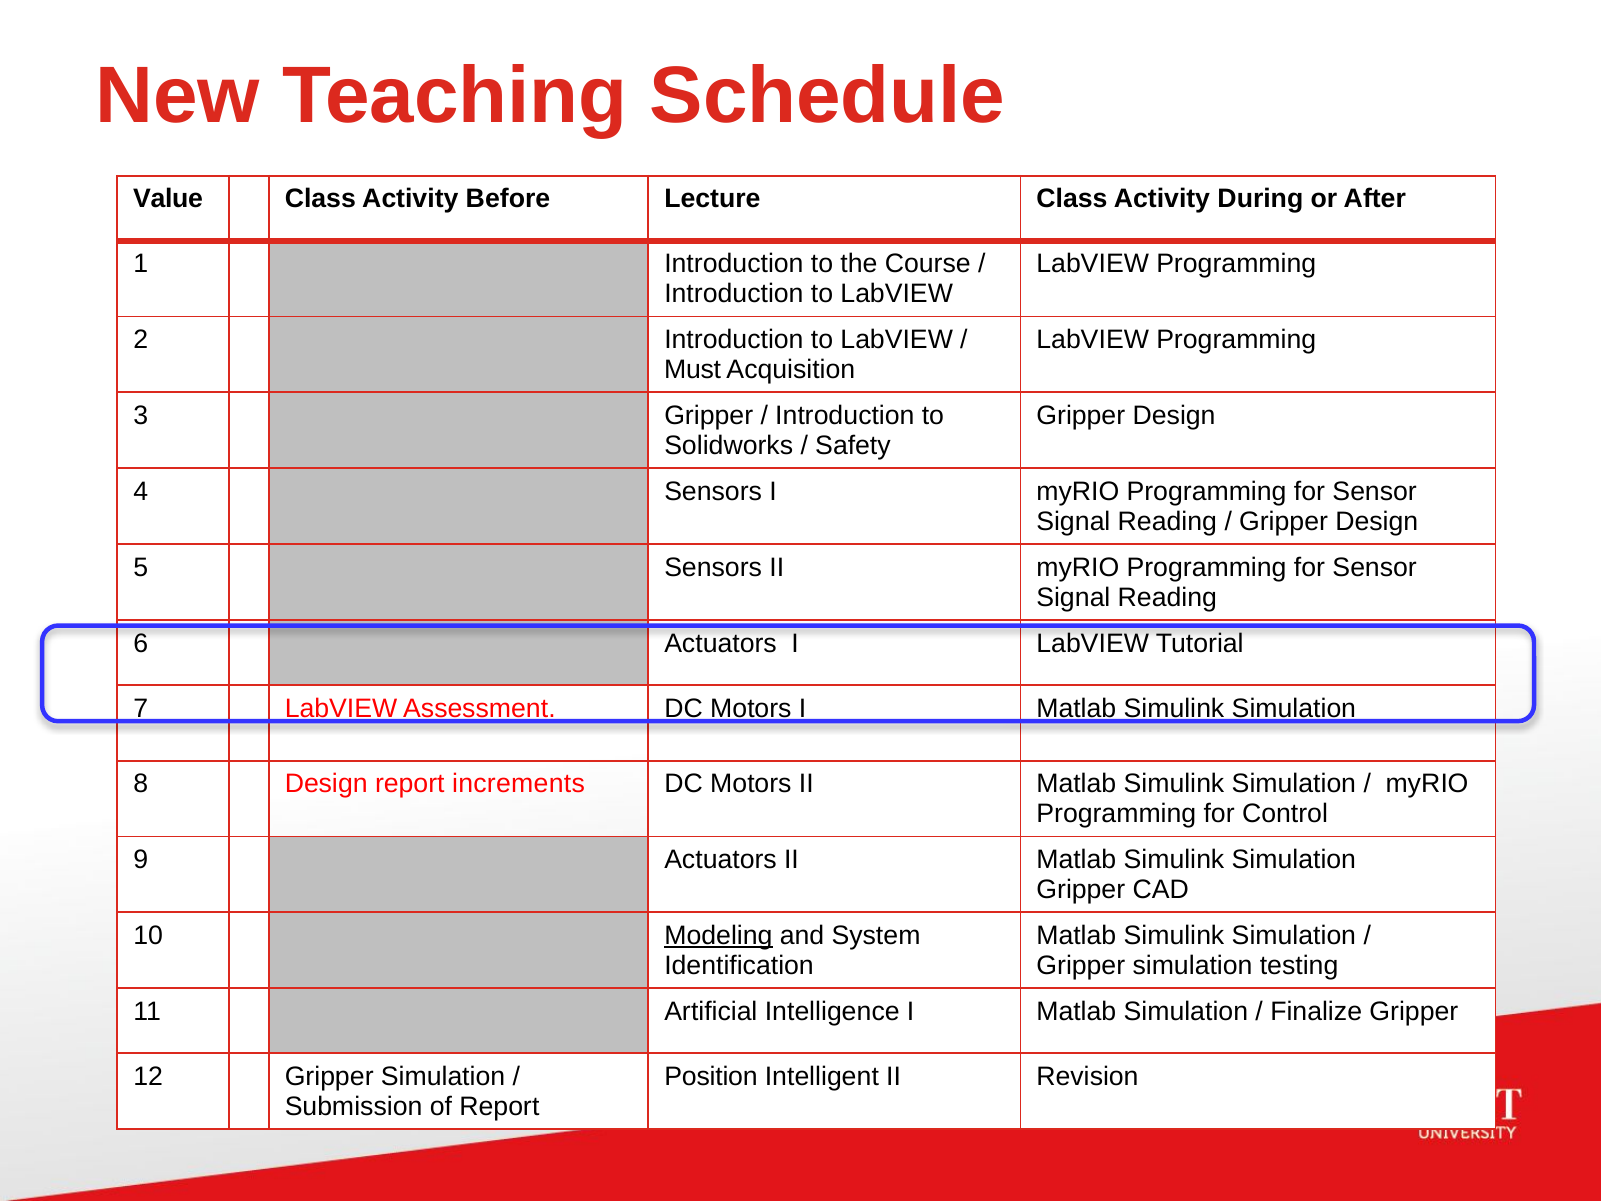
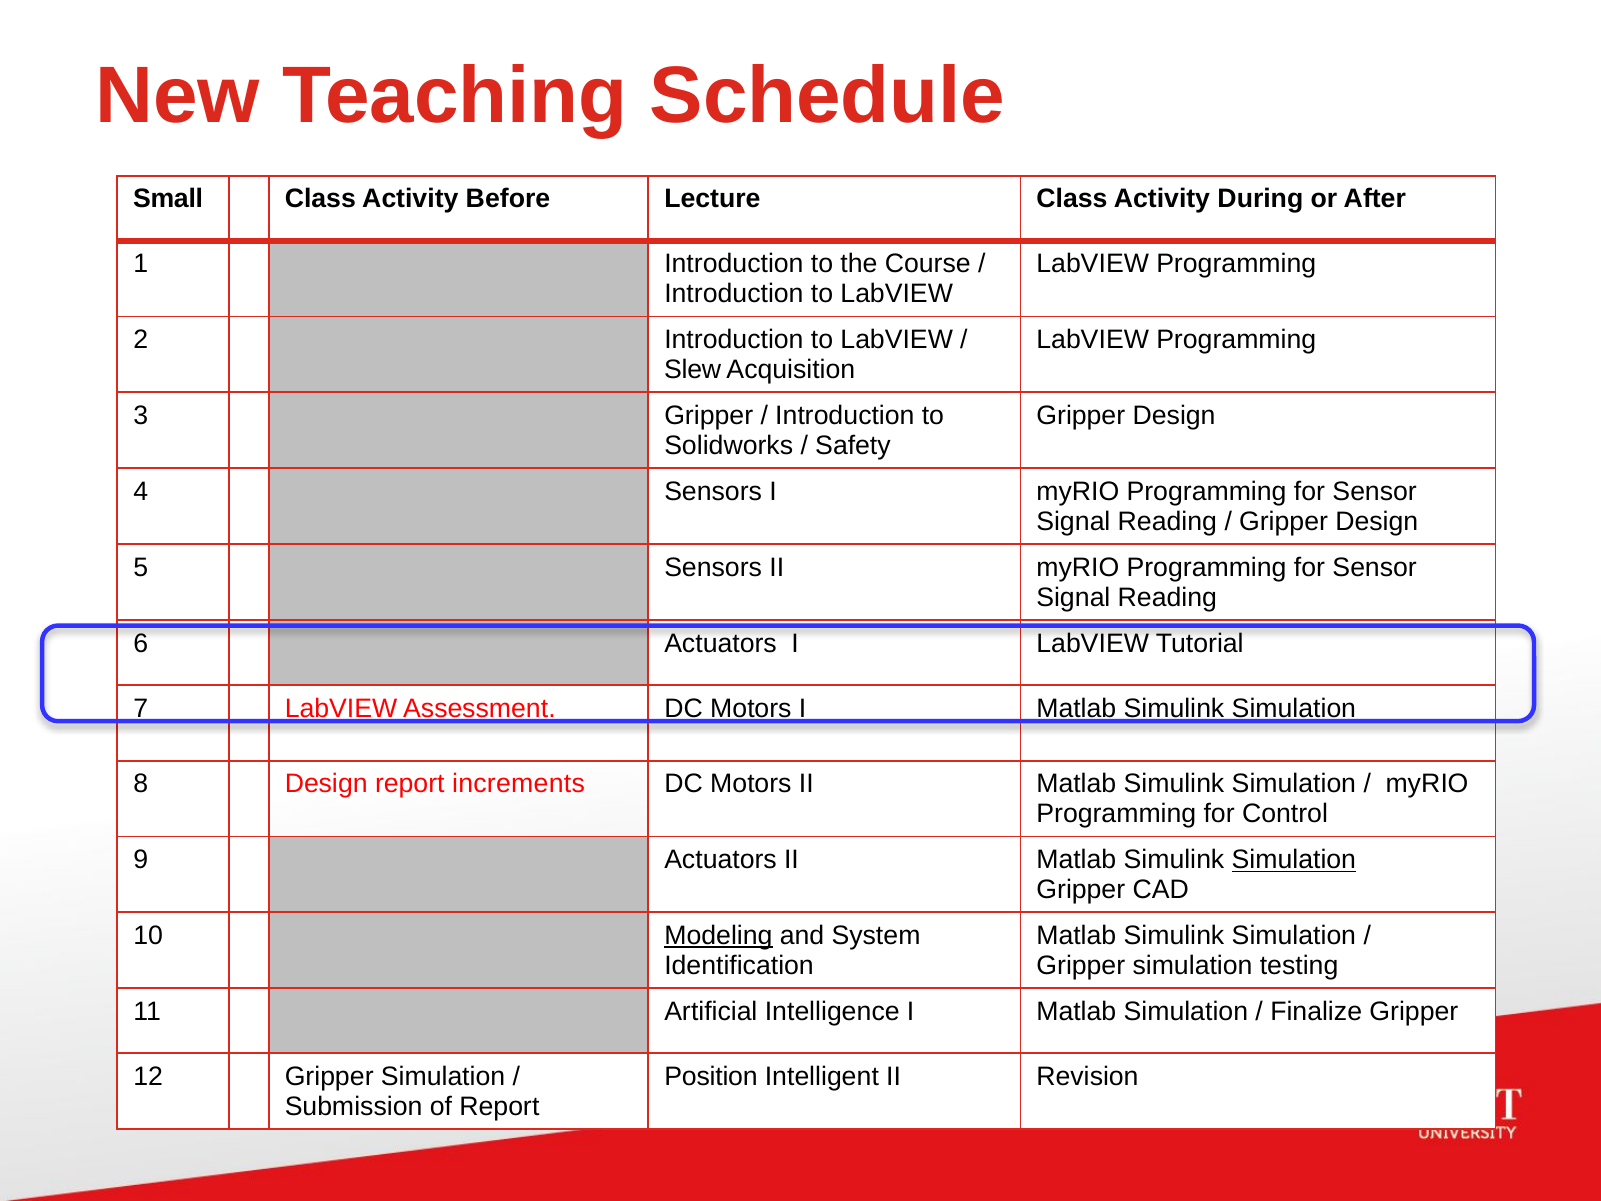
Value: Value -> Small (168, 199)
Must: Must -> Slew (693, 370)
Simulation underline: none -> present (1294, 860)
